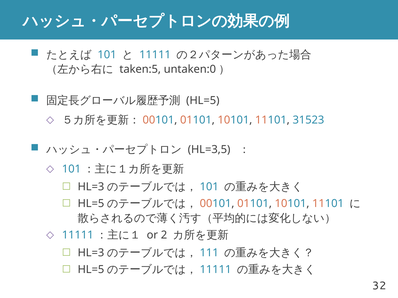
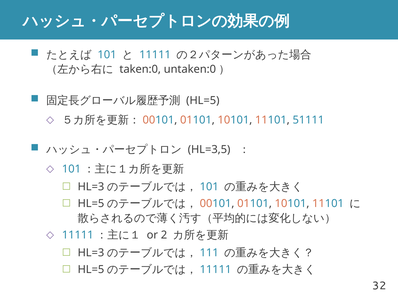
taken:5: taken:5 -> taken:0 (140, 69)
31523: 31523 -> 51111 (308, 120)
